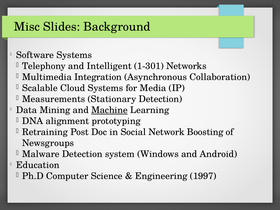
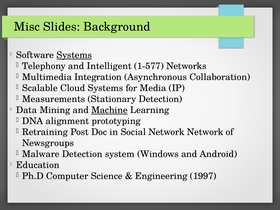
Systems underline: none -> present (74, 55)
1-301: 1-301 -> 1-577 (149, 66)
Network Boosting: Boosting -> Network (205, 132)
